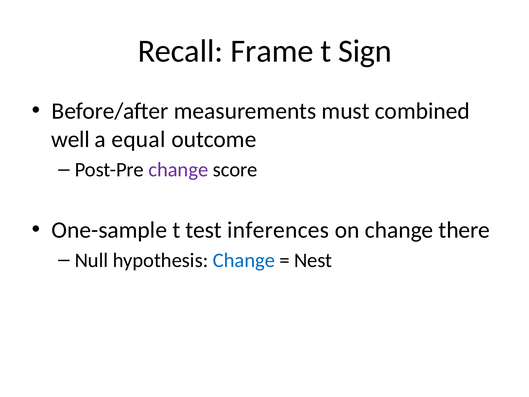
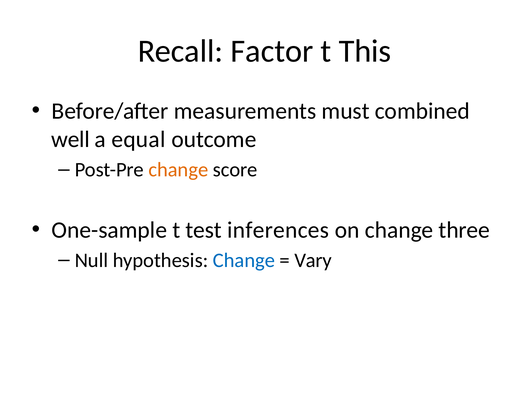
Frame: Frame -> Factor (272, 51)
Sign: Sign -> This (365, 51)
change colour: purple -> orange (178, 170)
there: there -> three (464, 230)
Nest: Nest -> Vary (313, 260)
